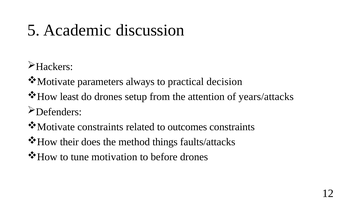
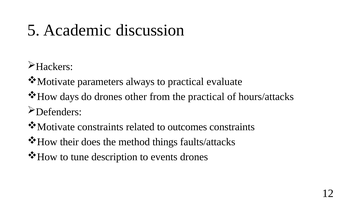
decision: decision -> evaluate (224, 82)
least: least -> days (69, 97)
setup: setup -> other (136, 97)
the attention: attention -> practical (206, 97)
years/attacks: years/attacks -> hours/attacks (266, 97)
motivation: motivation -> description (114, 157)
before: before -> events (164, 157)
